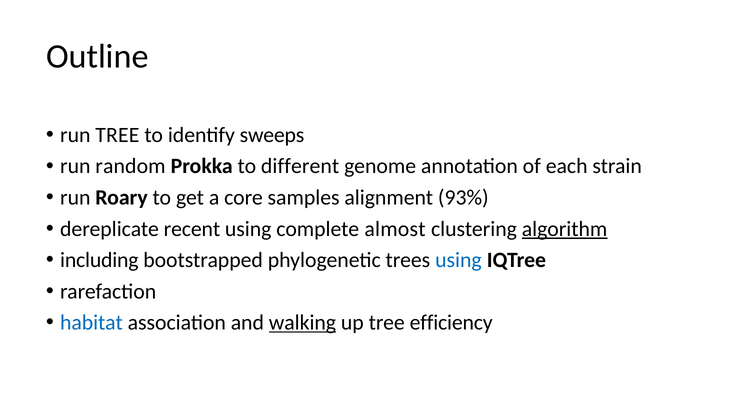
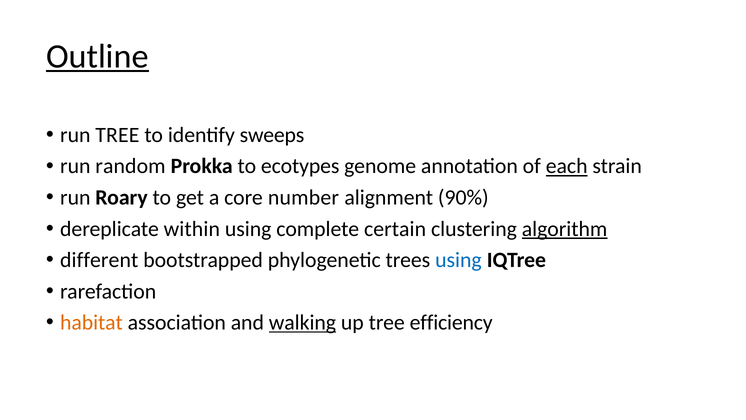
Outline underline: none -> present (97, 56)
different: different -> ecotypes (300, 166)
each underline: none -> present (567, 166)
samples: samples -> number (303, 197)
93%: 93% -> 90% (463, 197)
recent: recent -> within (192, 229)
almost: almost -> certain (395, 229)
including: including -> different (99, 260)
habitat colour: blue -> orange (91, 322)
